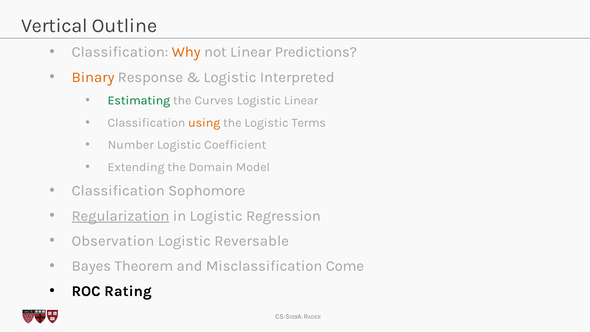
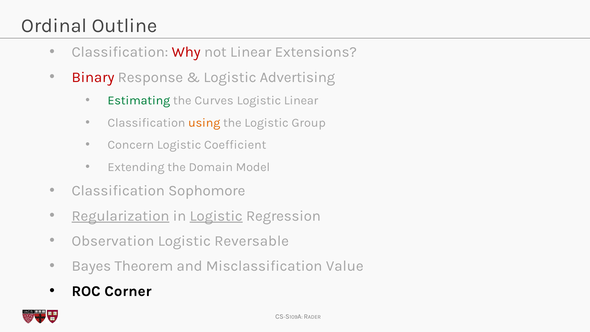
Vertical: Vertical -> Ordinal (54, 26)
Why colour: orange -> red (186, 52)
Predictions: Predictions -> Extensions (316, 52)
Binary colour: orange -> red (93, 77)
Interpreted: Interpreted -> Advertising (297, 77)
Terms: Terms -> Group (309, 123)
Number: Number -> Concern (131, 145)
Logistic underline: none -> present (216, 216)
Come: Come -> Value (345, 266)
Rating: Rating -> Corner (128, 291)
